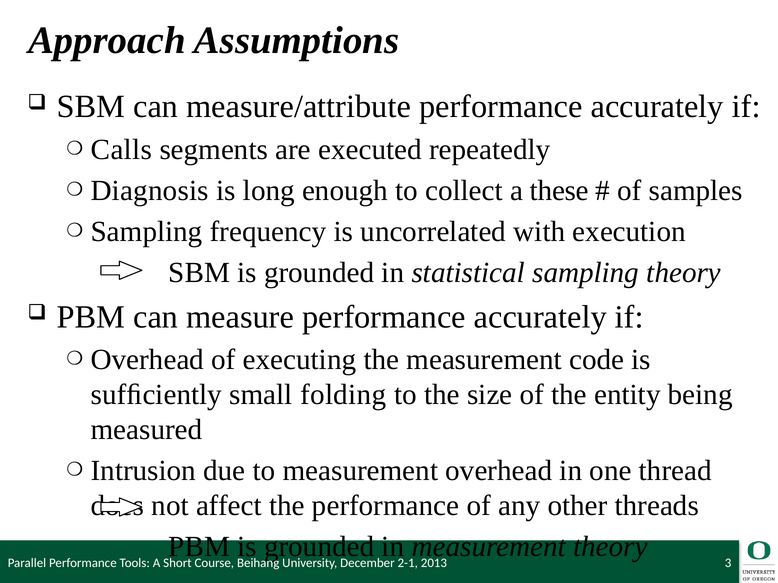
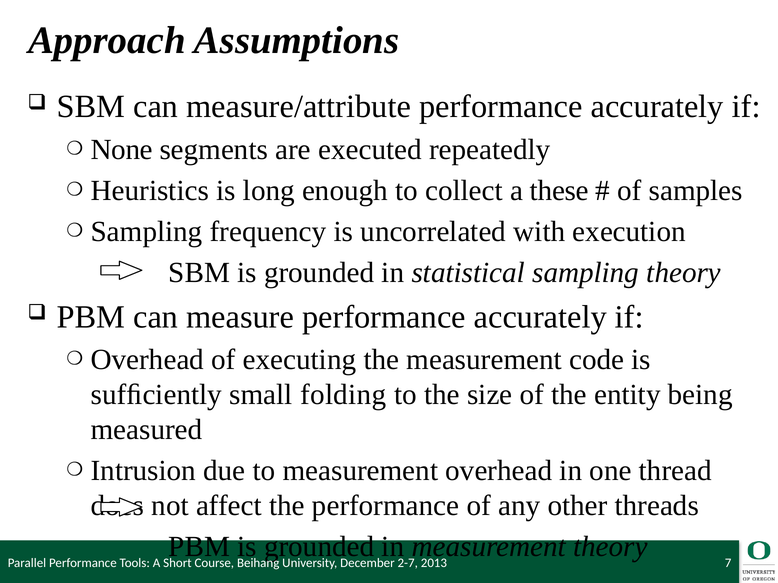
Calls: Calls -> None (122, 150)
Diagnosis: Diagnosis -> Heuristics (150, 191)
2-1: 2-1 -> 2-7 (408, 564)
3: 3 -> 7 (728, 563)
